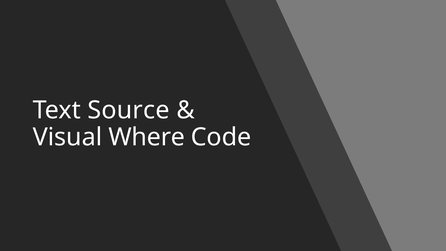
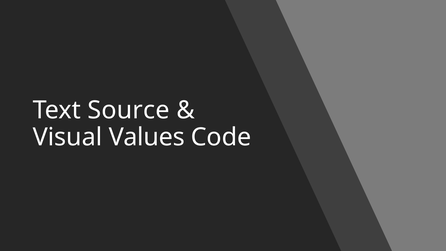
Where: Where -> Values (147, 137)
